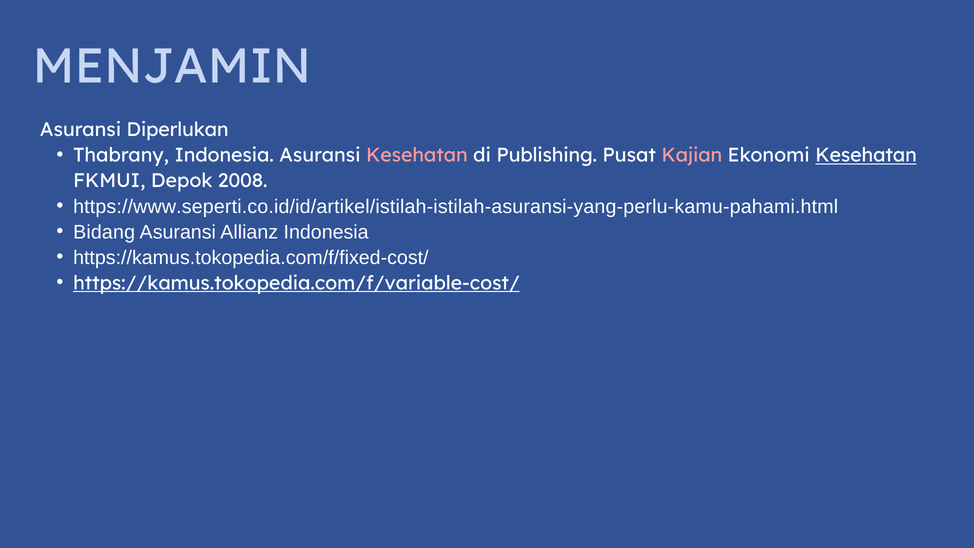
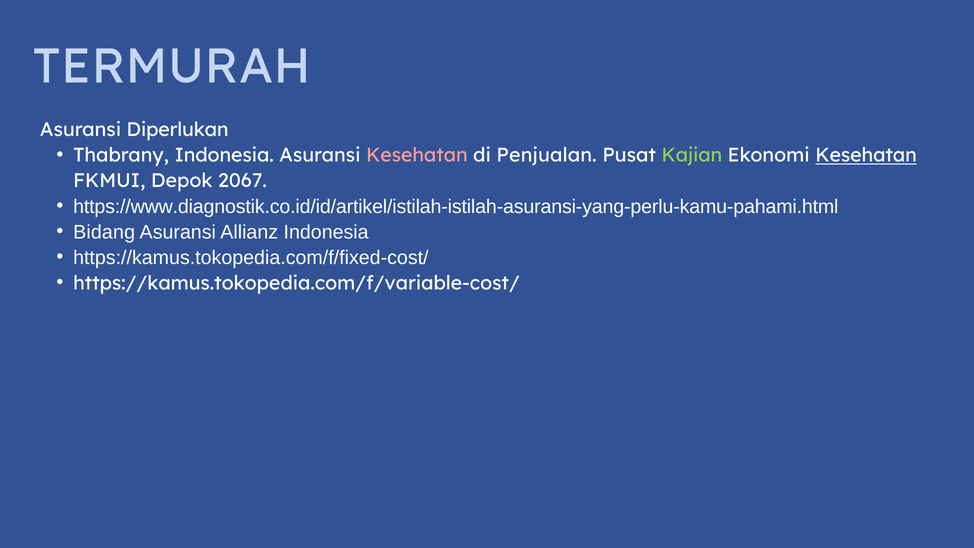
MENJAMIN: MENJAMIN -> TERMURAH (172, 67)
Publishing: Publishing -> Penjualan (547, 155)
Kajian colour: pink -> light green (692, 155)
2008: 2008 -> 2067 (243, 181)
https://www.seperti.co.id/id/artikel/istilah-istilah-asuransi-yang-perlu-kamu-pahami.html: https://www.seperti.co.id/id/artikel/istilah-istilah-asuransi-yang-perlu-kamu-pahami.html -> https://www.diagnostik.co.id/id/artikel/istilah-istilah-asuransi-yang-perlu-kamu-pahami.html (456, 206)
https://kamus.tokopedia.com/f/variable-cost/ underline: present -> none (296, 283)
